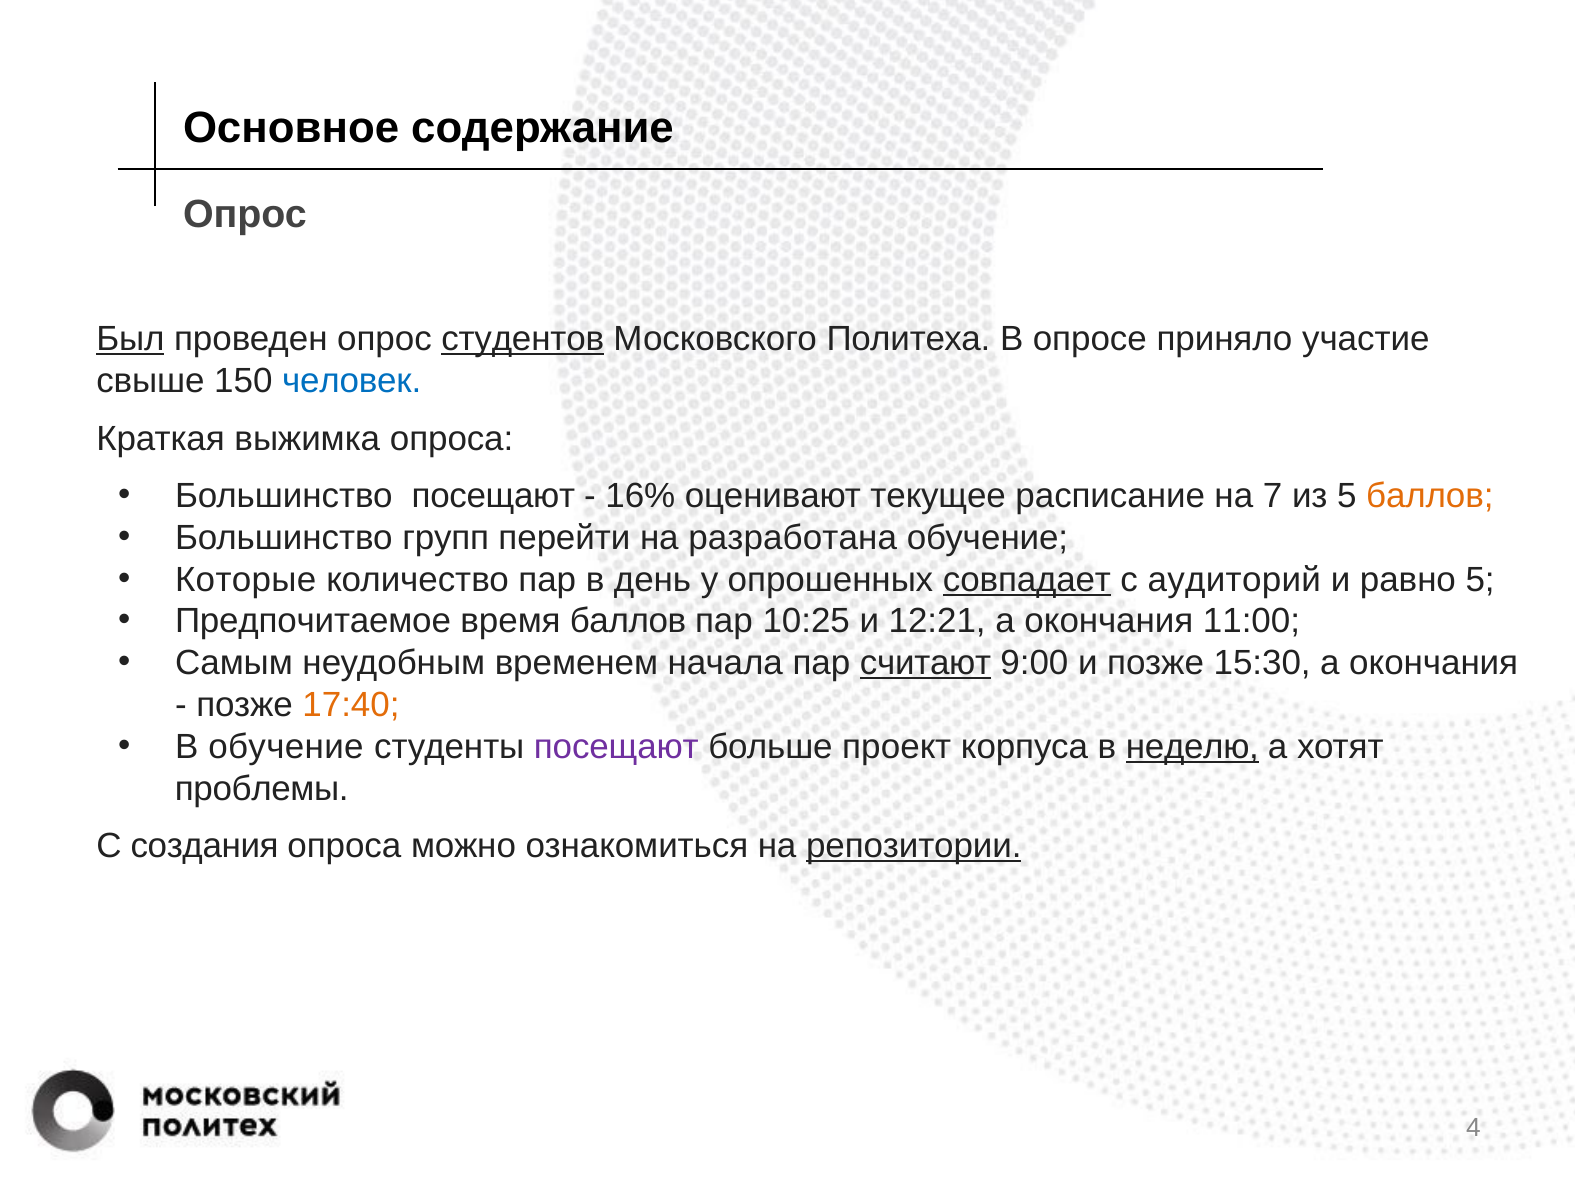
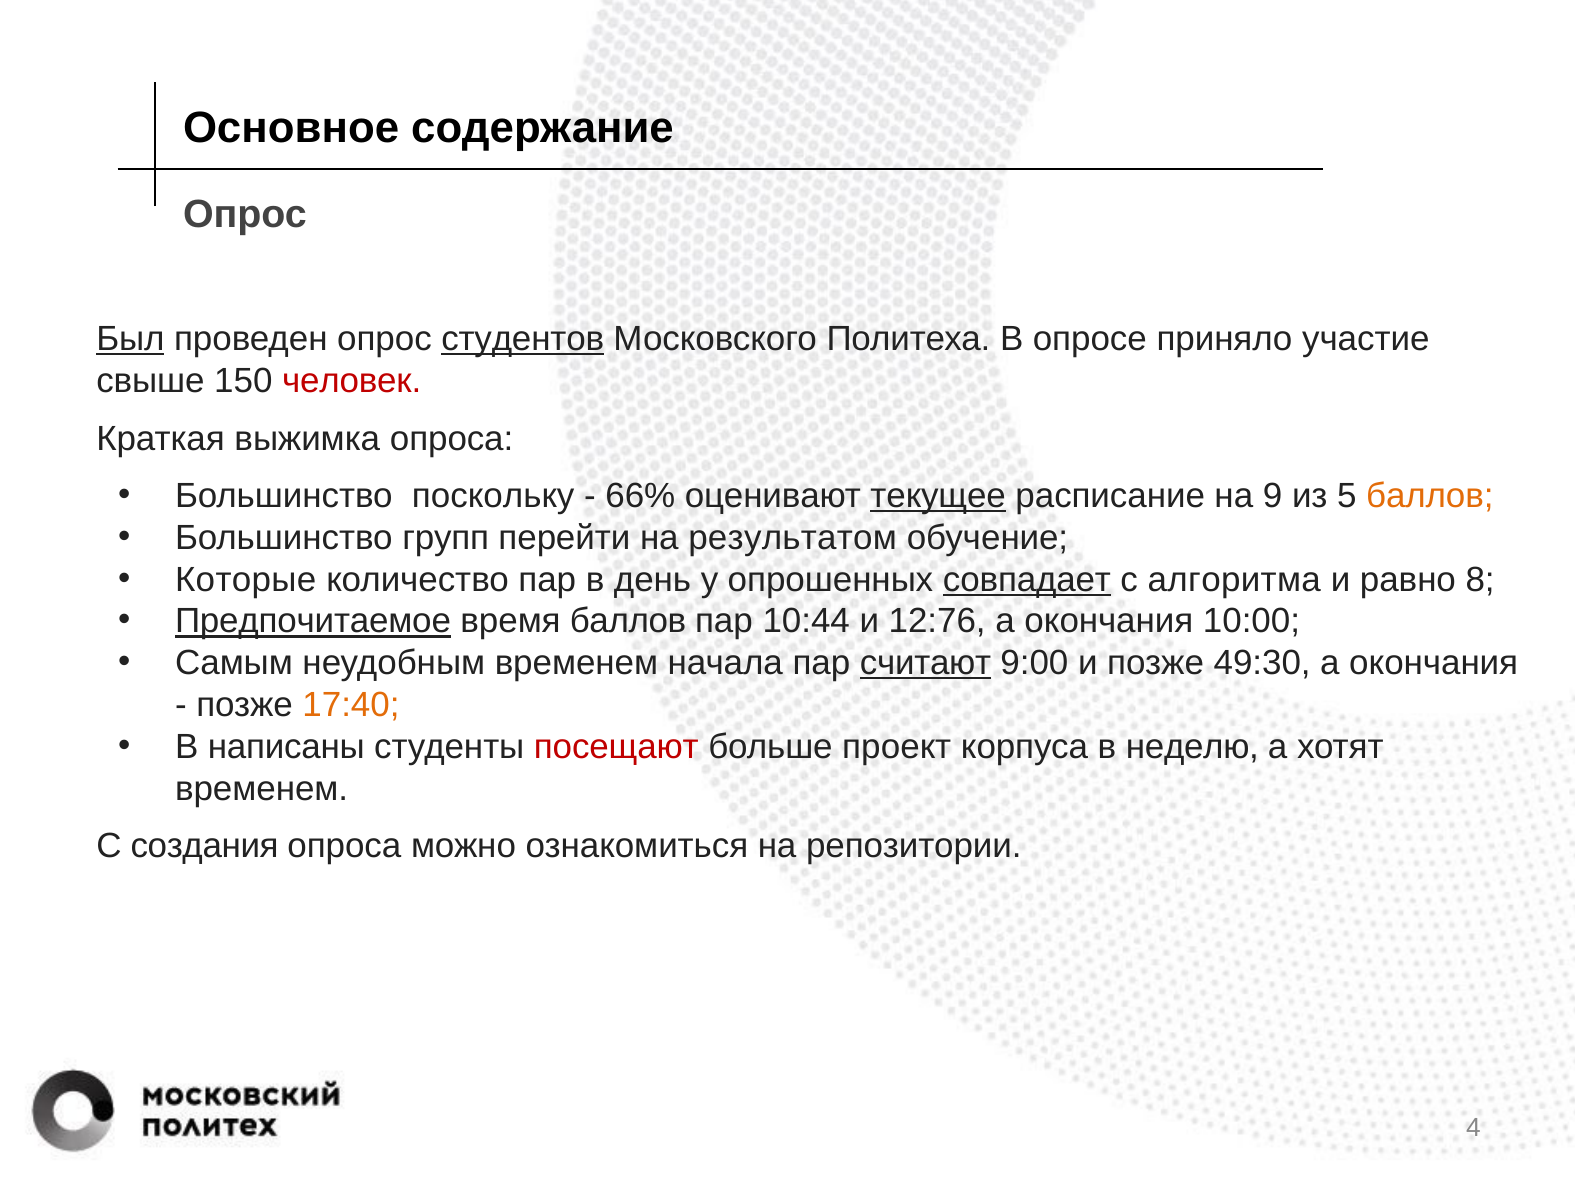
человек colour: blue -> red (352, 381)
Большинство посещают: посещают -> поскольку (493, 496)
16%: 16% -> 66% (640, 496)
текущее underline: none -> present (938, 496)
7: 7 -> 9 (1273, 496)
разработана: разработана -> результатом (793, 538)
аудиторий: аудиторий -> алгоритма (1234, 580)
равно 5: 5 -> 8 (1480, 580)
Предпочитаемое underline: none -> present (313, 622)
10:25: 10:25 -> 10:44 (806, 622)
12:21: 12:21 -> 12:76 (937, 622)
11:00: 11:00 -> 10:00 (1251, 622)
15:30: 15:30 -> 49:30 (1262, 663)
В обучение: обучение -> написаны (286, 747)
посещают colour: purple -> red (616, 747)
неделю underline: present -> none (1192, 747)
проблемы: проблемы -> временем (262, 789)
репозитории underline: present -> none (914, 846)
